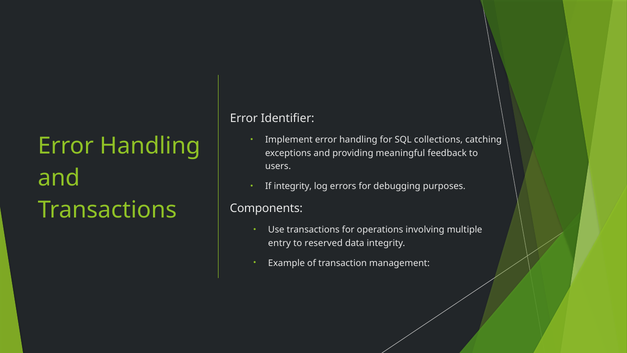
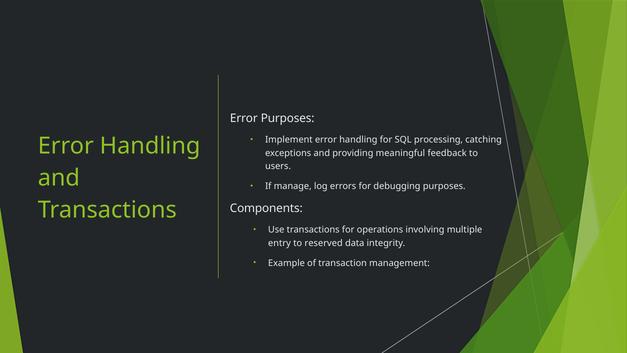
Error Identifier: Identifier -> Purposes (288, 118)
collections: collections -> processing (438, 140)
If integrity: integrity -> manage (293, 186)
